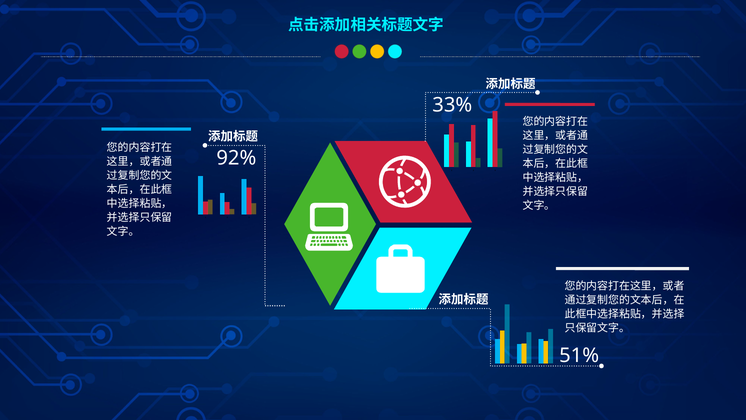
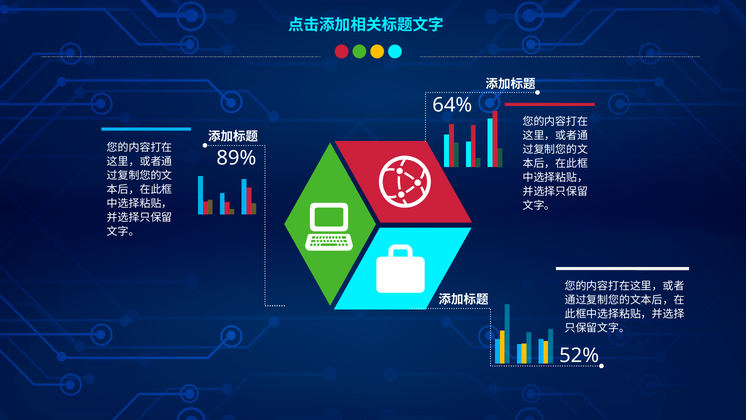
33%: 33% -> 64% (452, 105)
92%: 92% -> 89% (236, 158)
51%: 51% -> 52% (579, 355)
